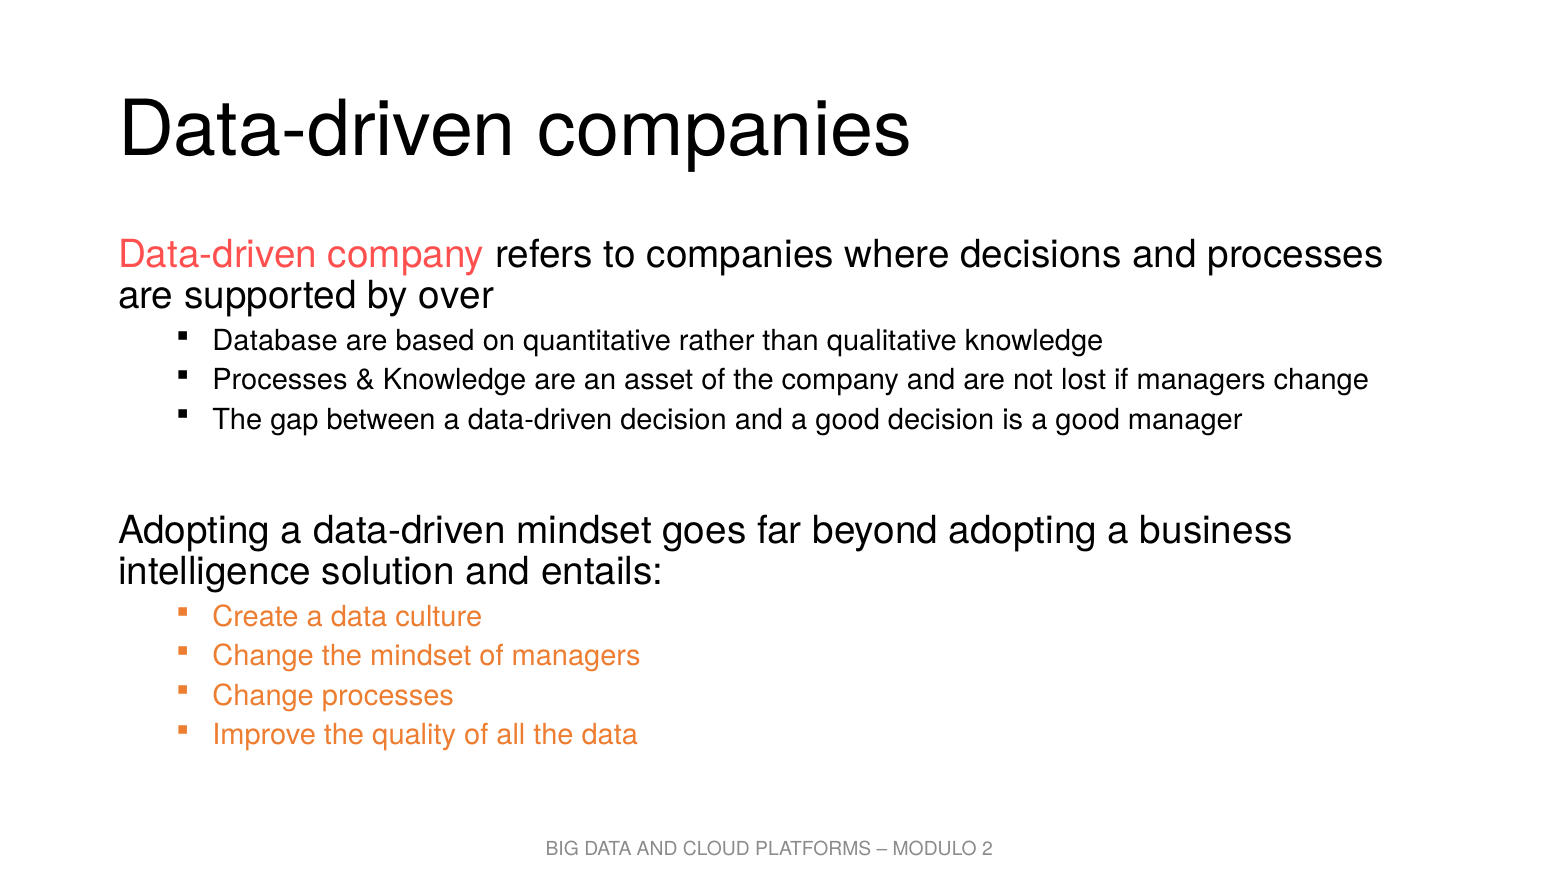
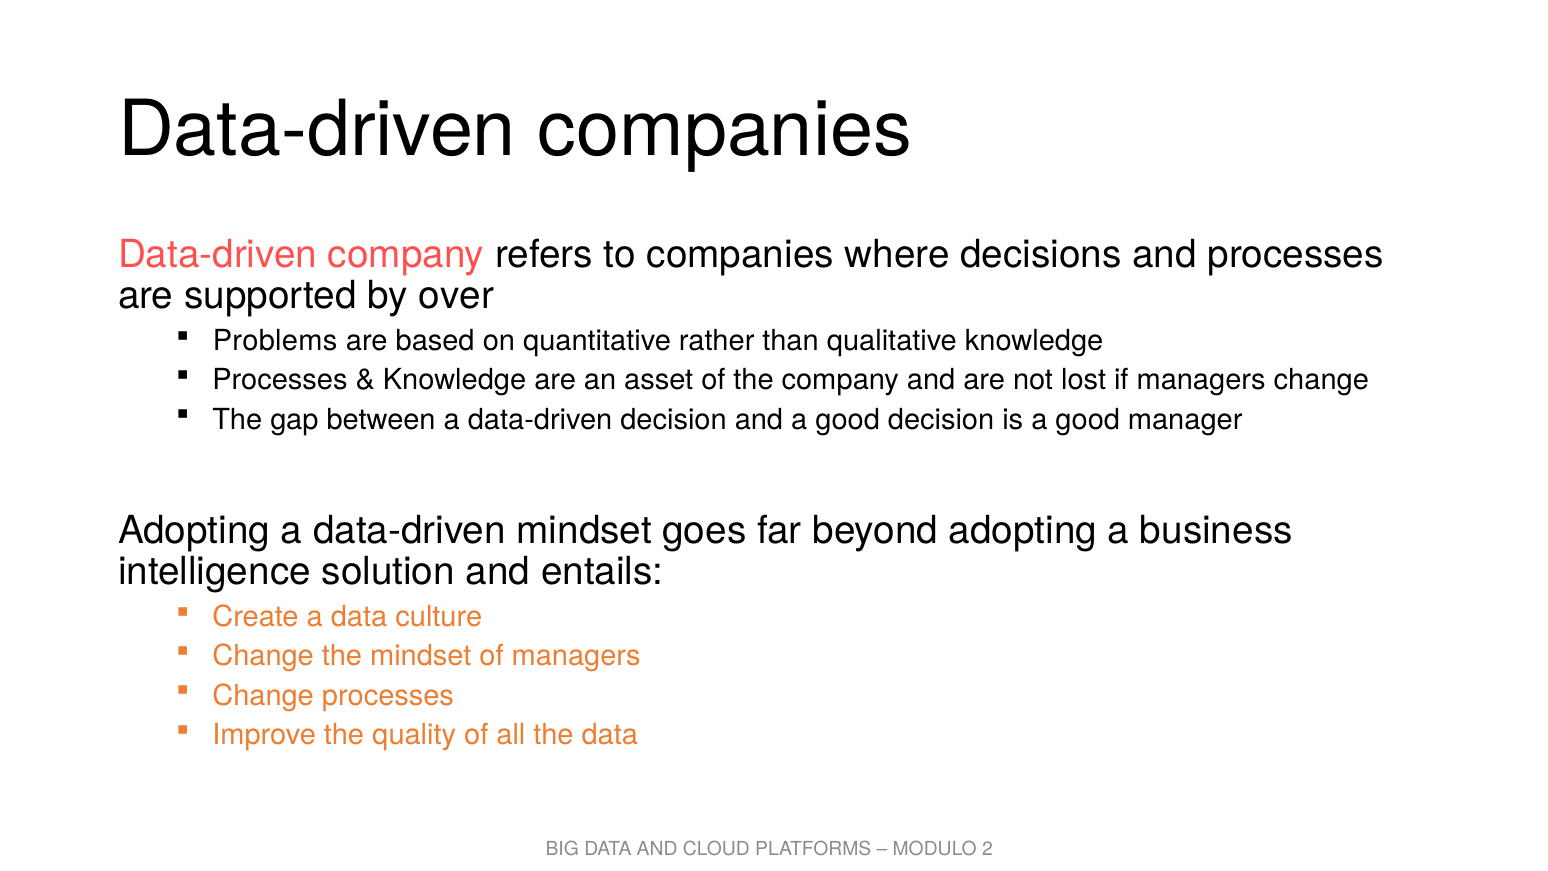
Database: Database -> Problems (275, 341)
